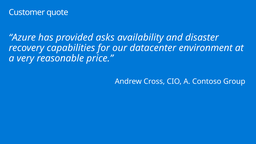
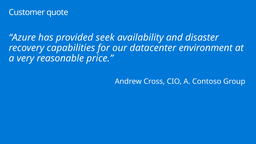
asks: asks -> seek (105, 38)
